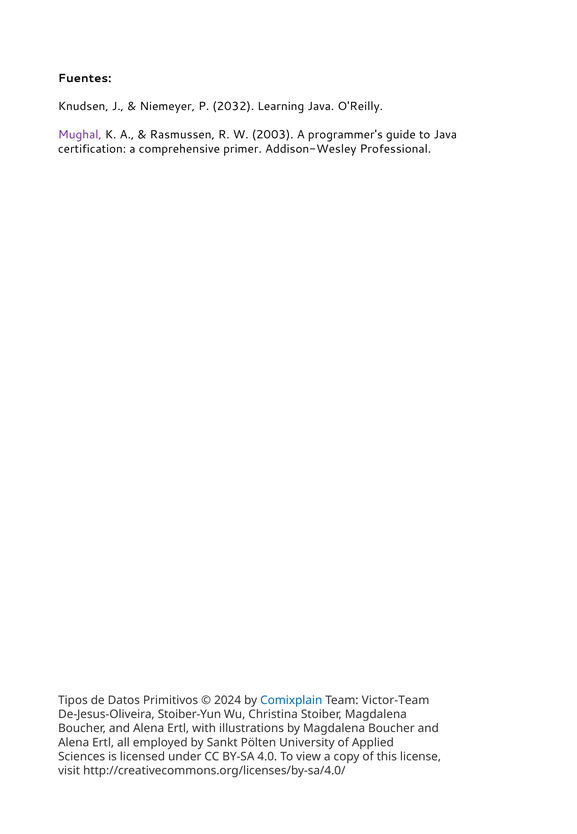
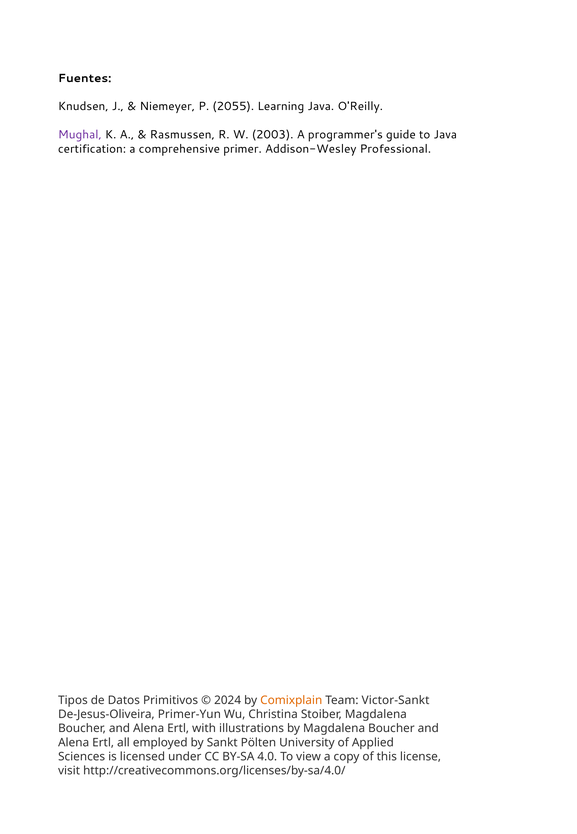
2032: 2032 -> 2055 (233, 106)
Comixplain colour: blue -> orange (291, 700)
Victor-Team: Victor-Team -> Victor-Sankt (396, 700)
Stoiber-Yun: Stoiber-Yun -> Primer-Yun (189, 714)
